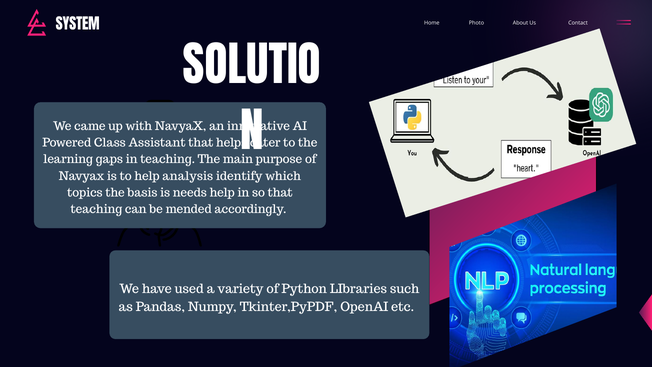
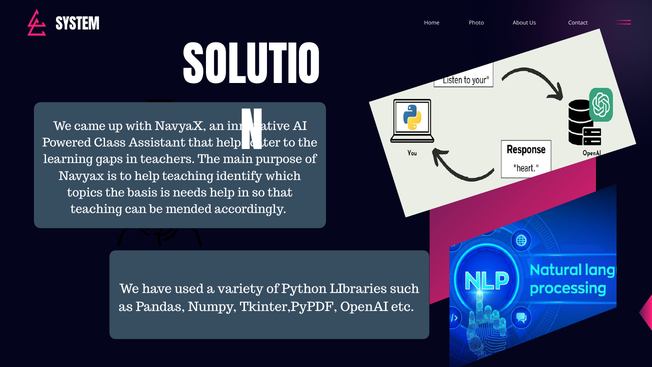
in teaching: teaching -> teachers (168, 159)
help analysis: analysis -> teaching (188, 176)
